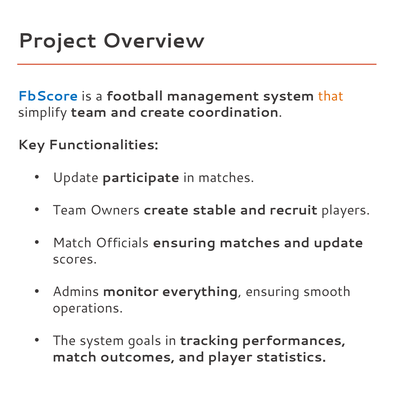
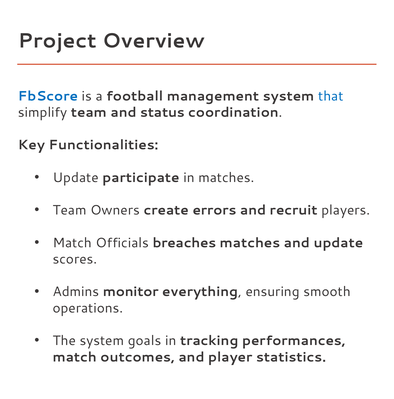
that colour: orange -> blue (331, 96)
and create: create -> status (162, 112)
stable: stable -> errors (214, 210)
Officials ensuring: ensuring -> breaches (184, 243)
